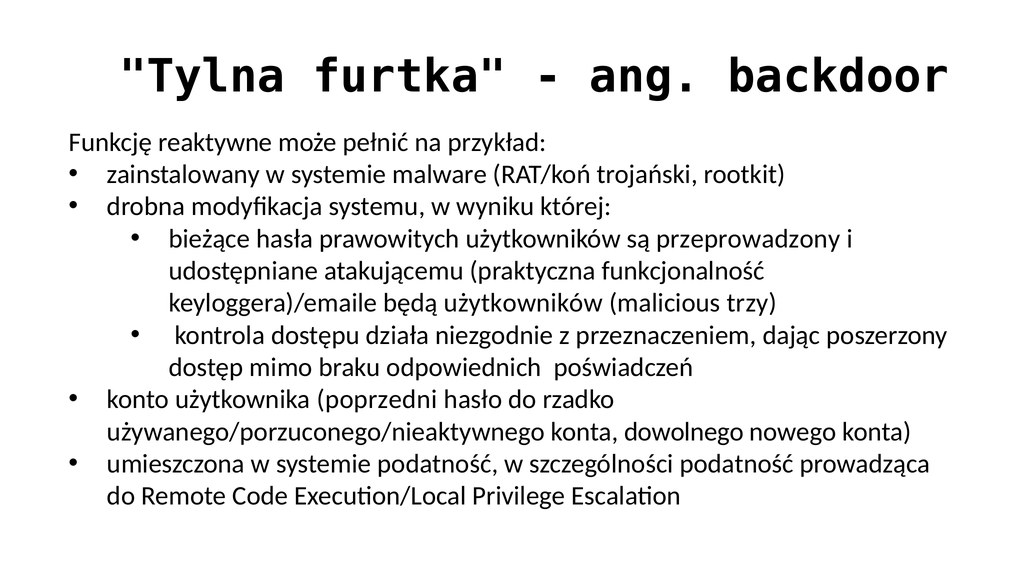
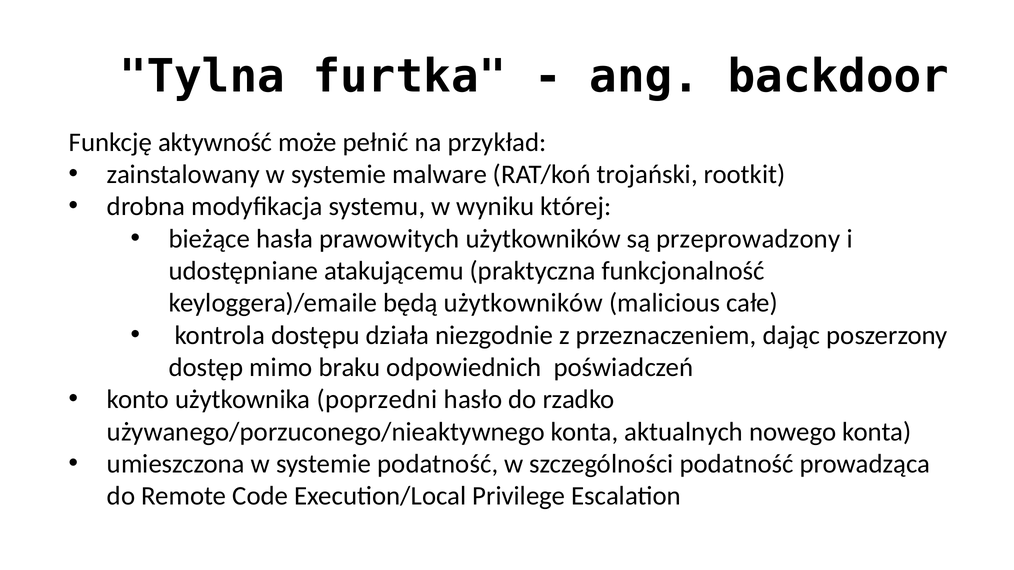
reaktywne: reaktywne -> aktywność (215, 142)
trzy: trzy -> całe (752, 303)
dowolnego: dowolnego -> aktualnych (684, 432)
